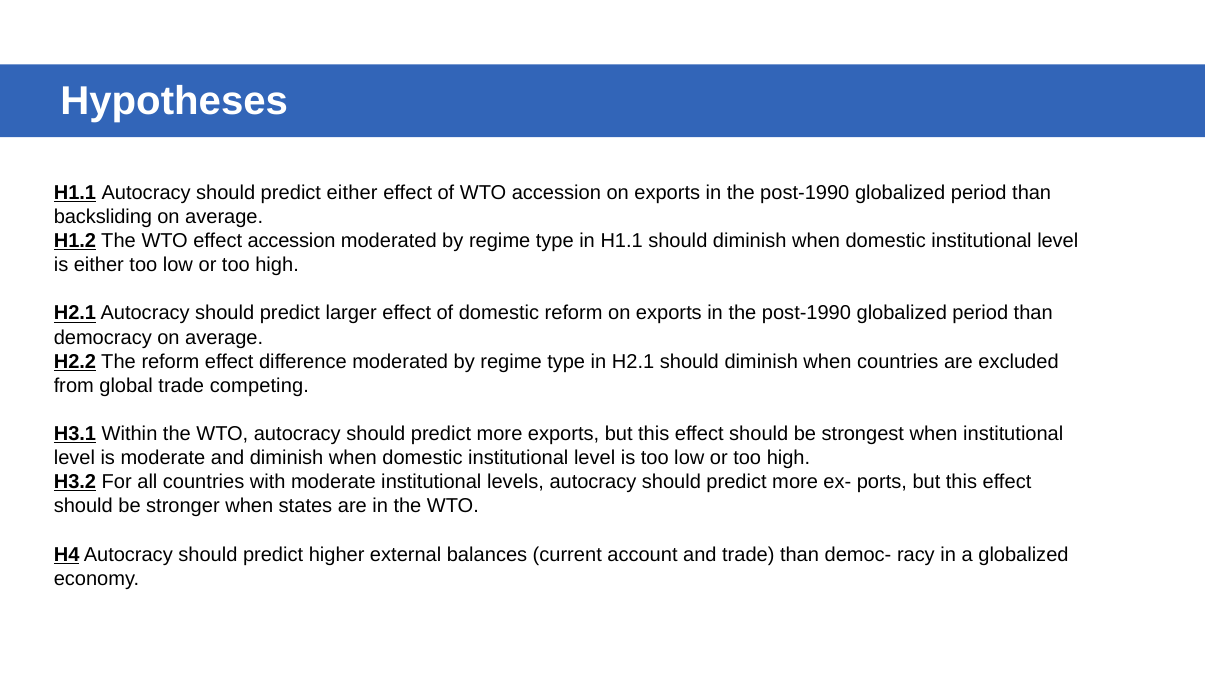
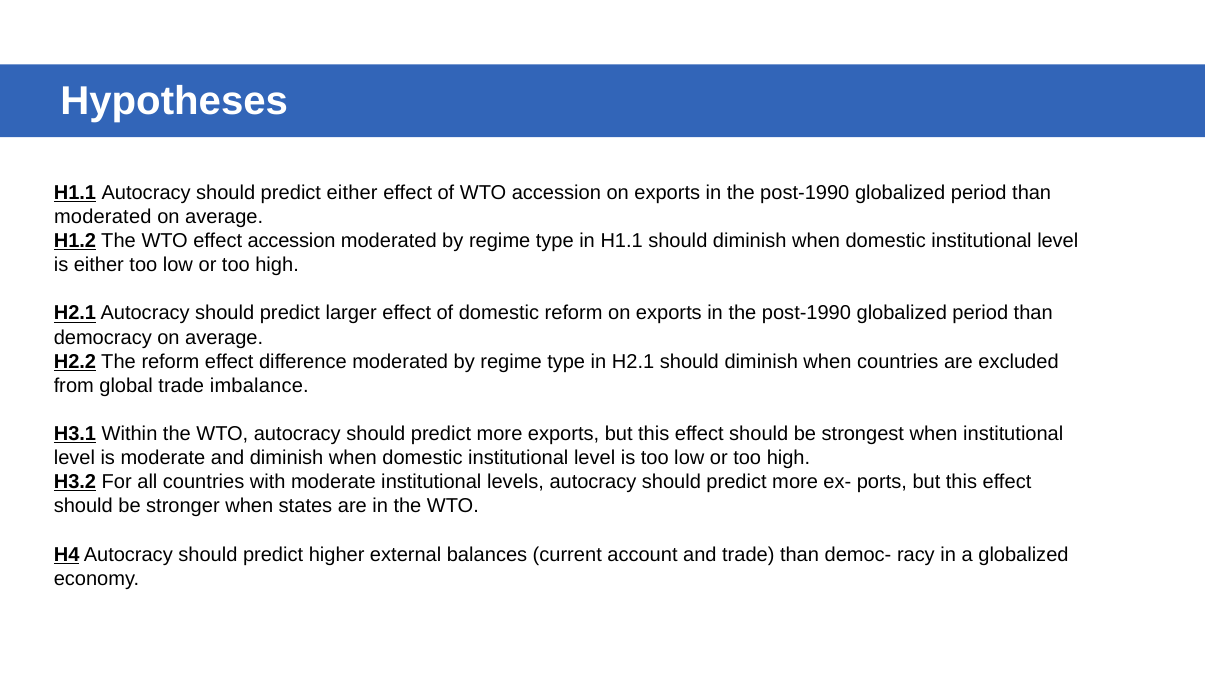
backsliding: backsliding -> moderated (103, 217)
competing: competing -> imbalance (259, 386)
